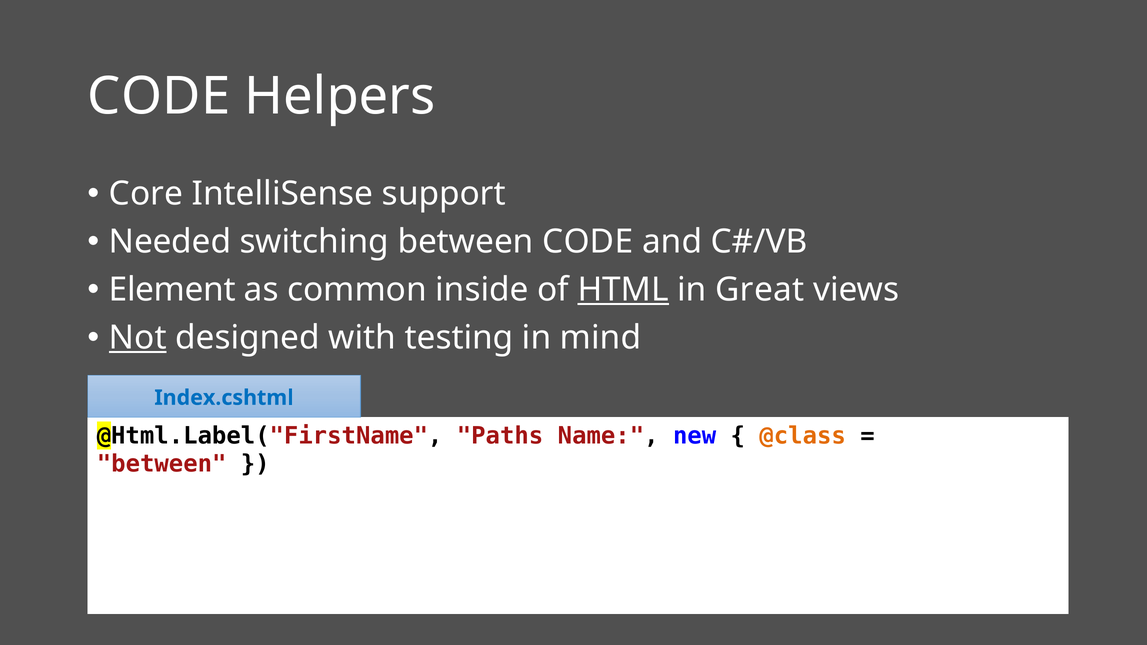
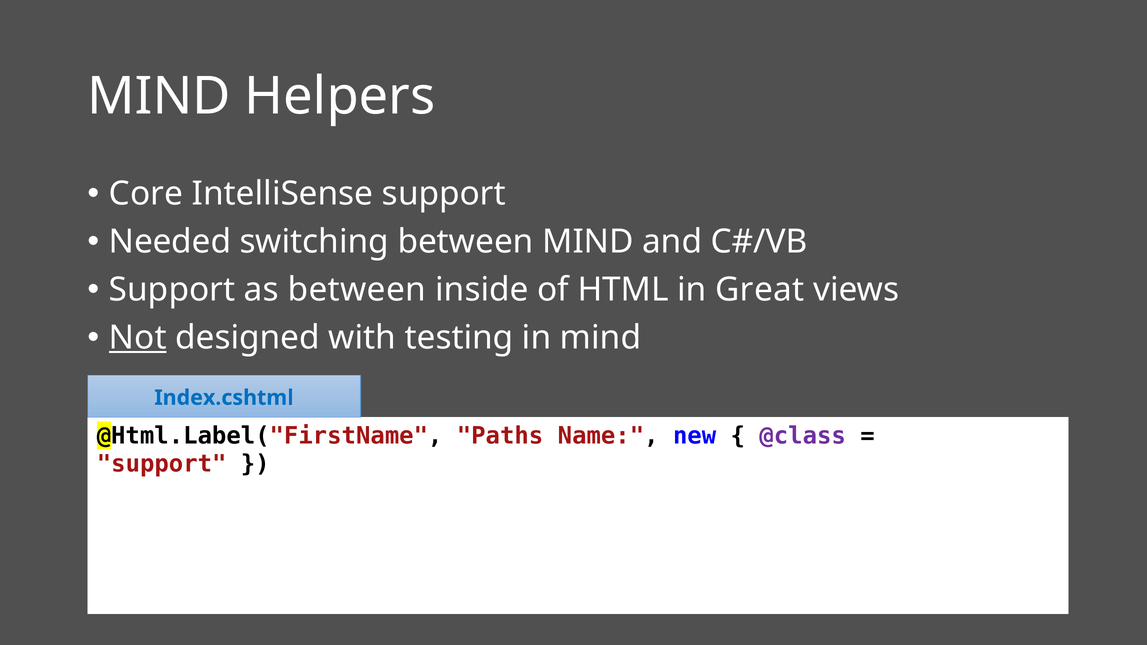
CODE: CODE -> MIND (159, 96)
between CODE: CODE -> MIND (588, 242)
Element: Element -> Support (172, 290)
as common: common -> between (357, 290)
HTML underline: present -> none (623, 290)
@class colour: orange -> purple (803, 436)
between: between -> support (162, 464)
